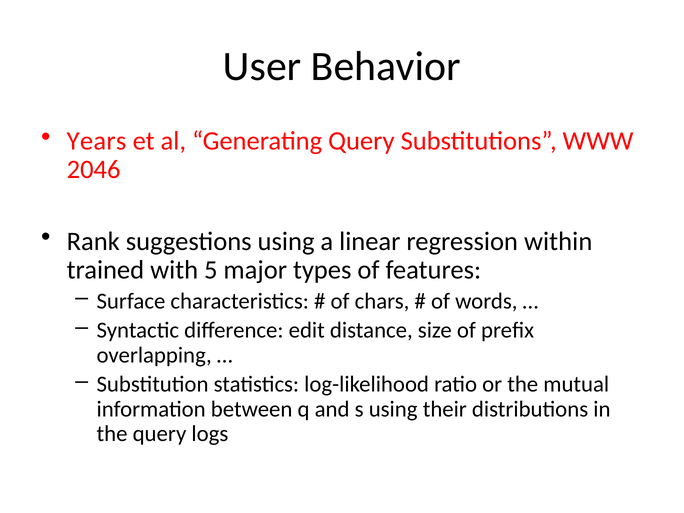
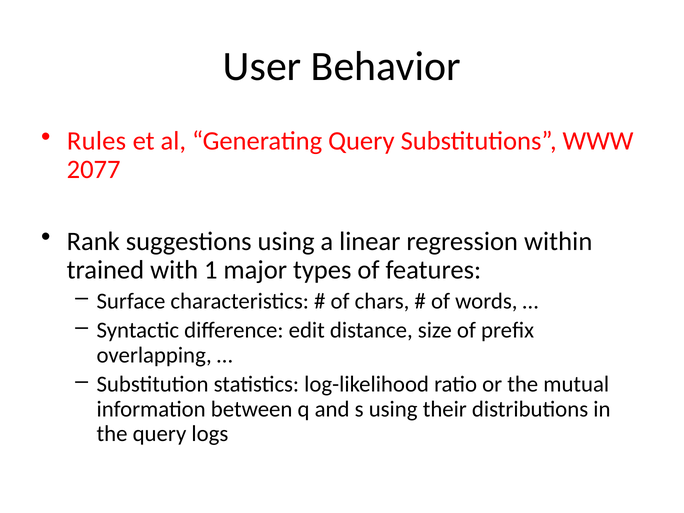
Years: Years -> Rules (97, 141)
2046: 2046 -> 2077 (94, 170)
5: 5 -> 1 (211, 270)
